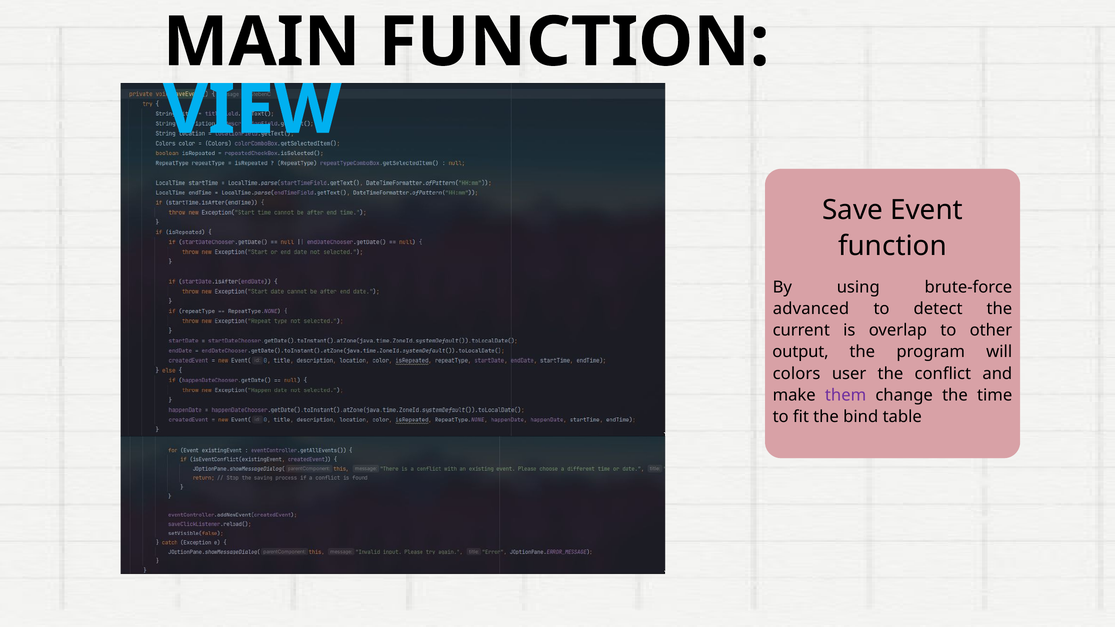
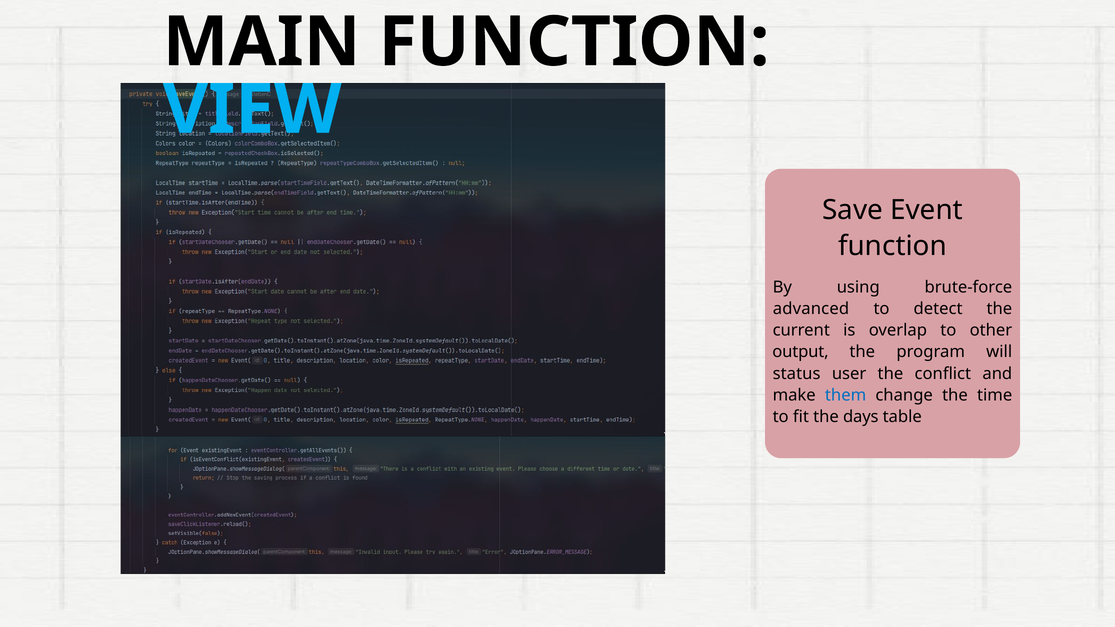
colors: colors -> status (797, 374)
them colour: purple -> blue (846, 395)
bind: bind -> days (861, 417)
